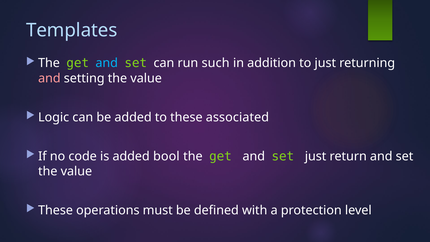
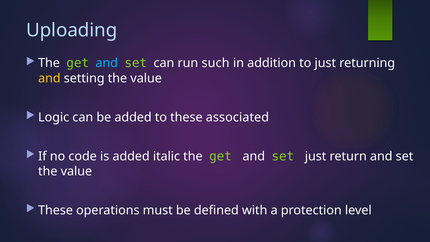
Templates: Templates -> Uploading (72, 30)
and colour: pink -> yellow (49, 78)
bool: bool -> italic (166, 156)
